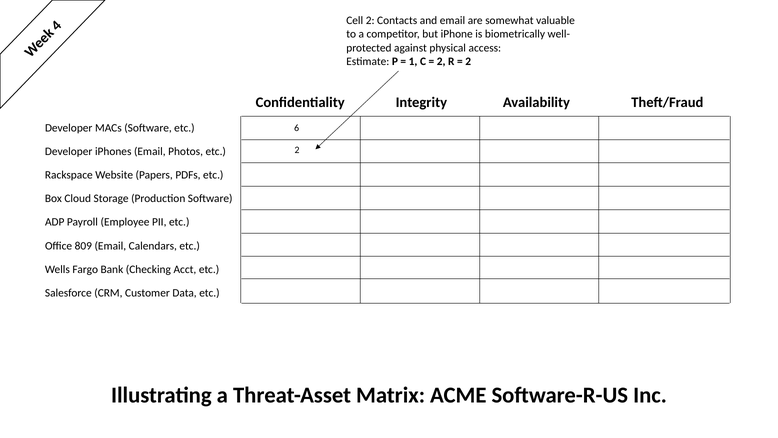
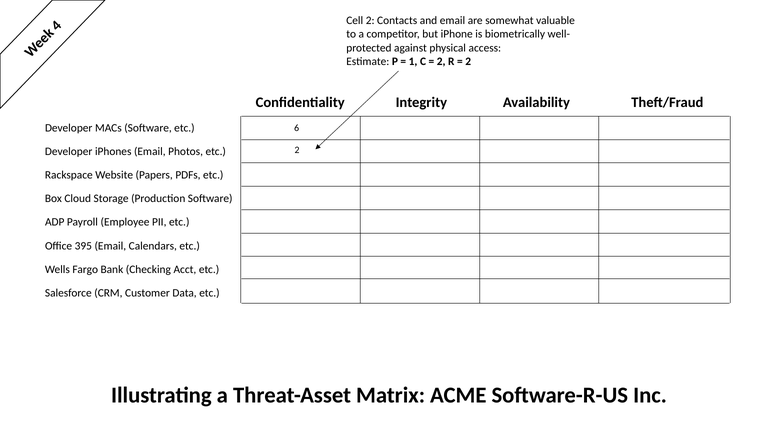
809: 809 -> 395 (83, 246)
